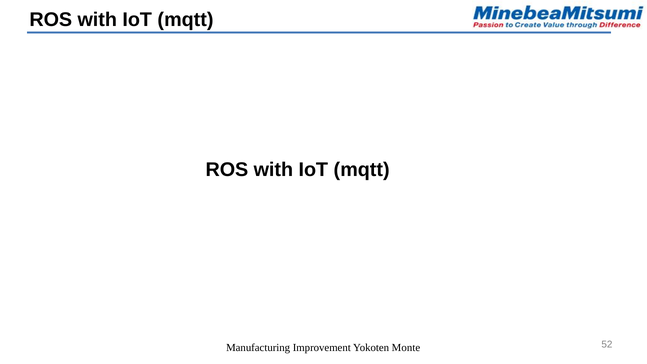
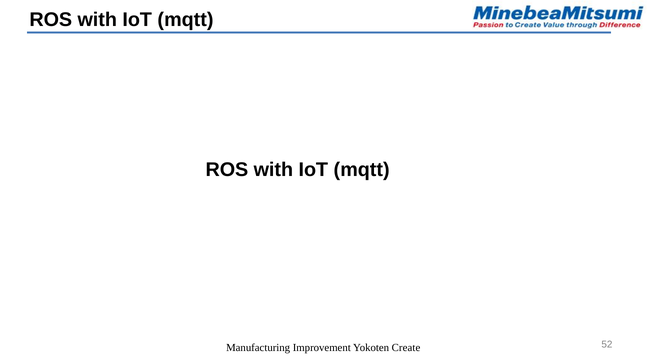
Monte: Monte -> Create (406, 348)
